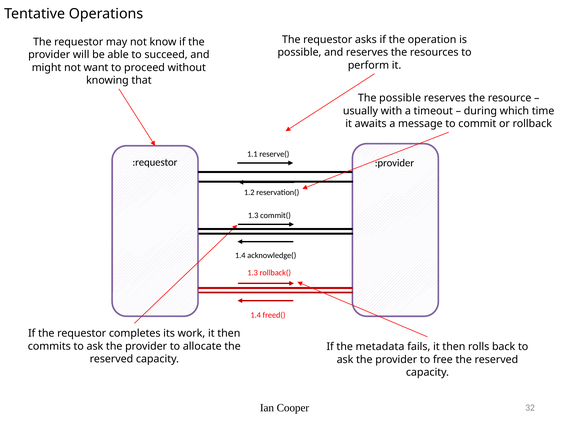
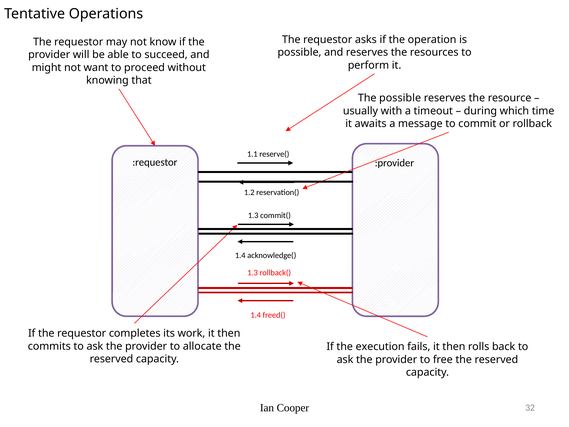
metadata: metadata -> execution (380, 347)
